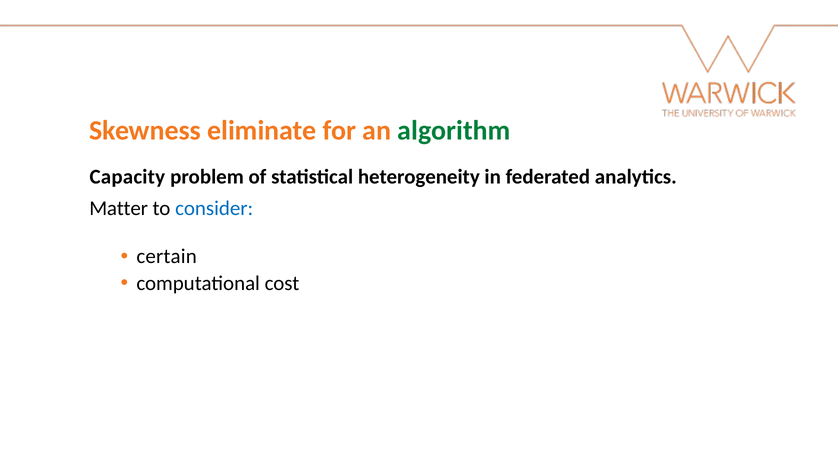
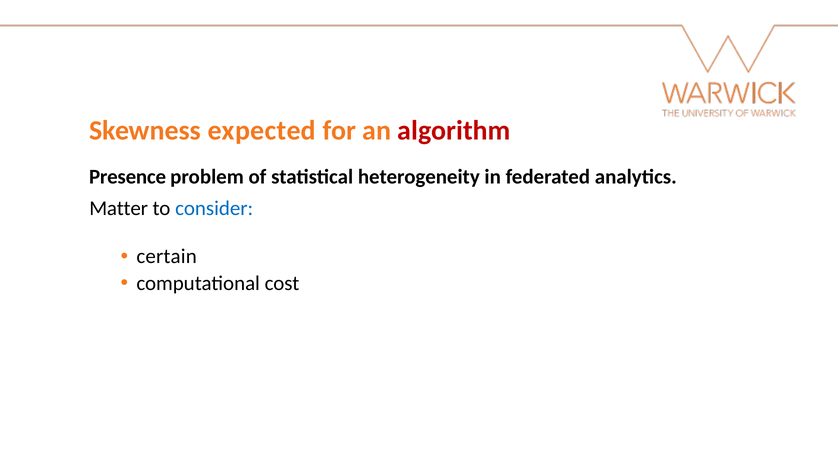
eliminate: eliminate -> expected (262, 130)
algorithm colour: green -> red (454, 130)
Capacity: Capacity -> Presence (128, 177)
